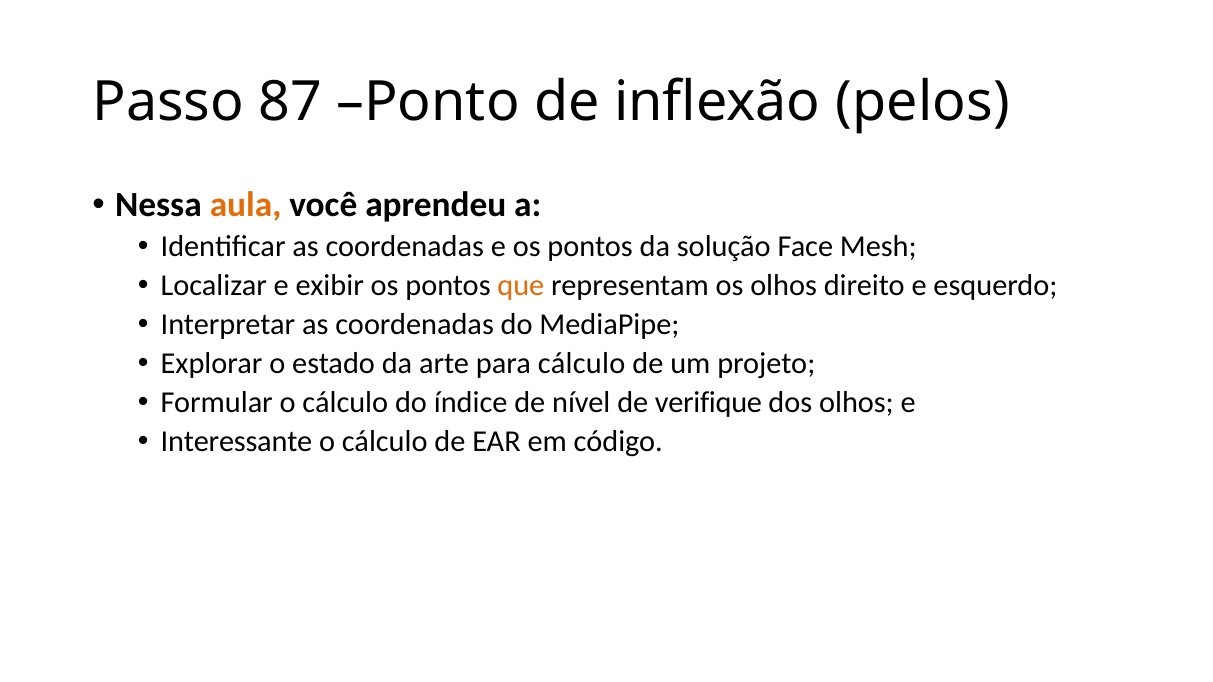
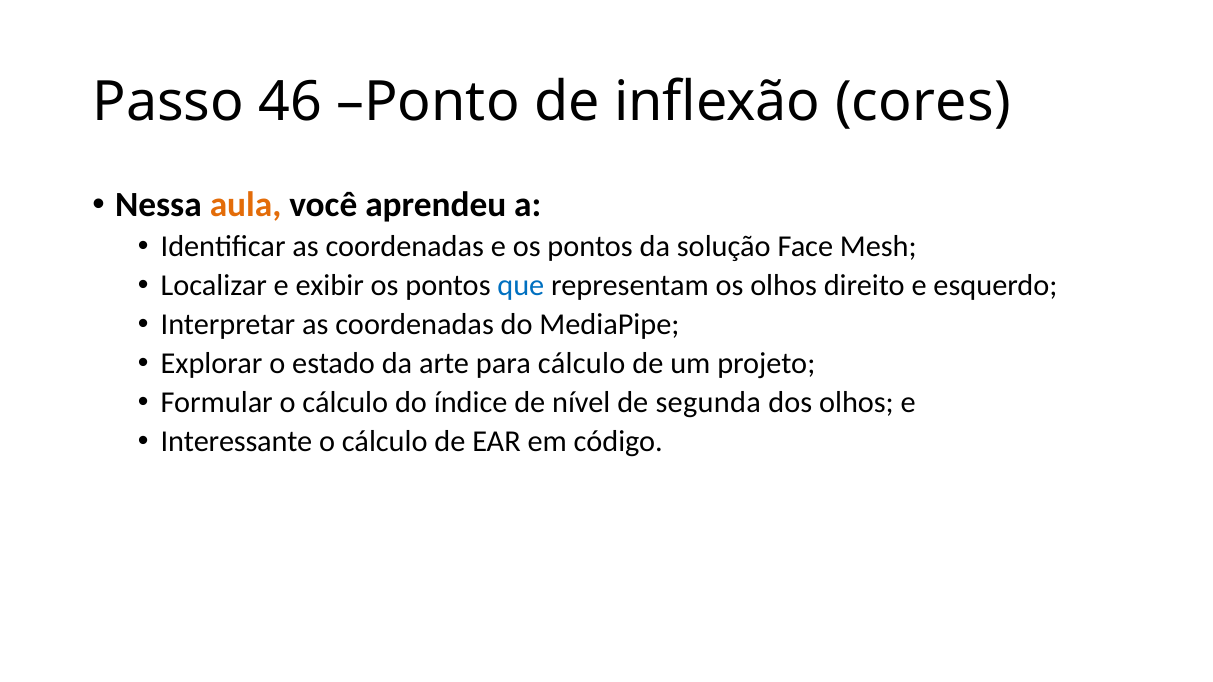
87: 87 -> 46 (290, 102)
pelos: pelos -> cores (923, 102)
que colour: orange -> blue (521, 286)
verifique: verifique -> segunda (708, 403)
